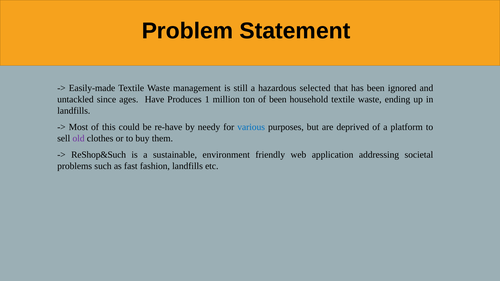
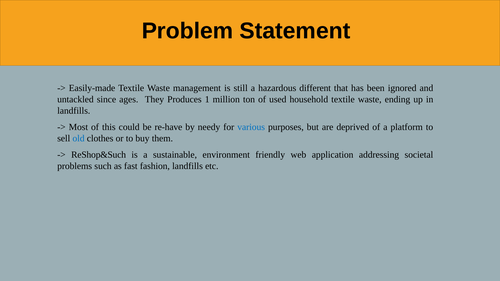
selected: selected -> different (315, 88)
Have: Have -> They (154, 99)
of been: been -> used (278, 99)
old colour: purple -> blue (79, 138)
